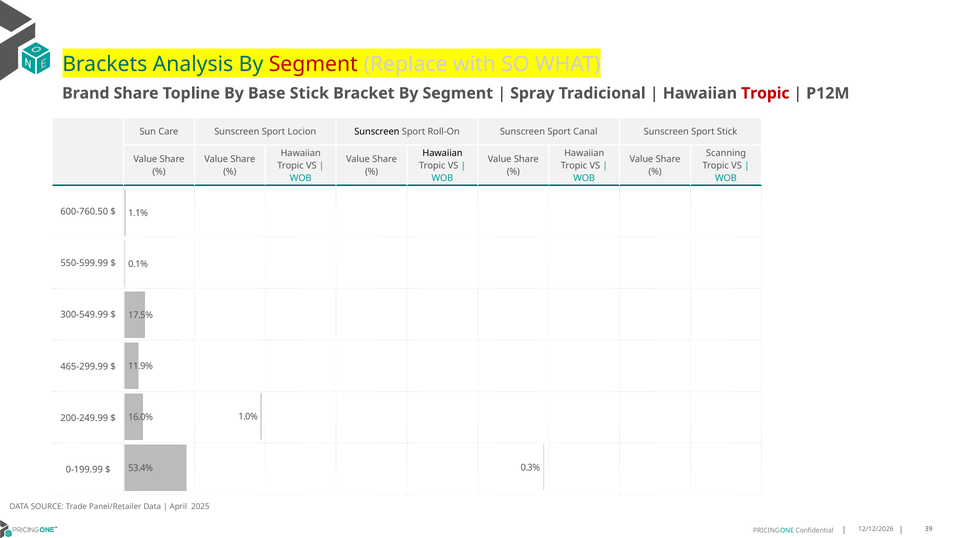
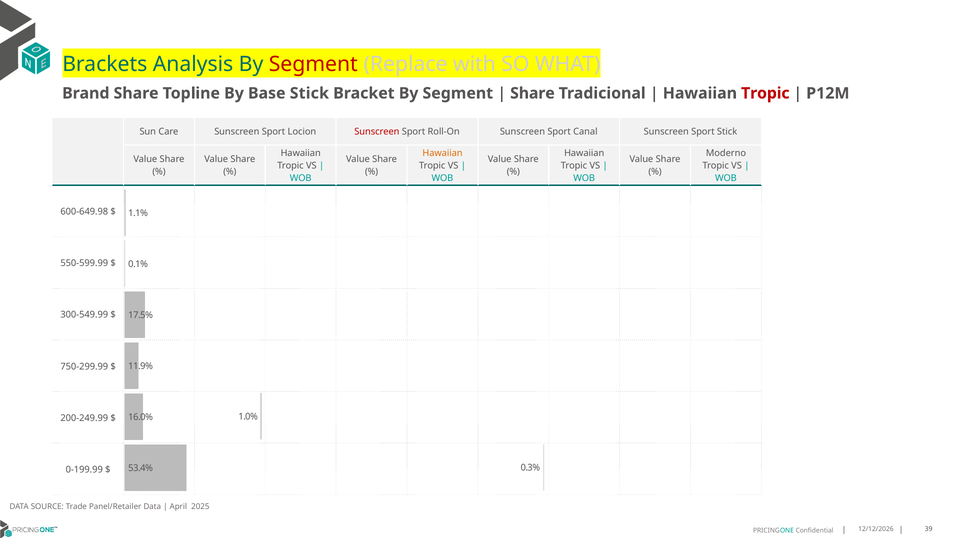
Spray: Spray -> Share (532, 93)
Sunscreen colour: black -> red (377, 132)
Hawaiian colour: black -> orange (442, 153)
Scanning: Scanning -> Moderno (726, 153)
600-760.50: 600-760.50 -> 600-649.98 (84, 212)
465-299.99: 465-299.99 -> 750-299.99 (84, 366)
